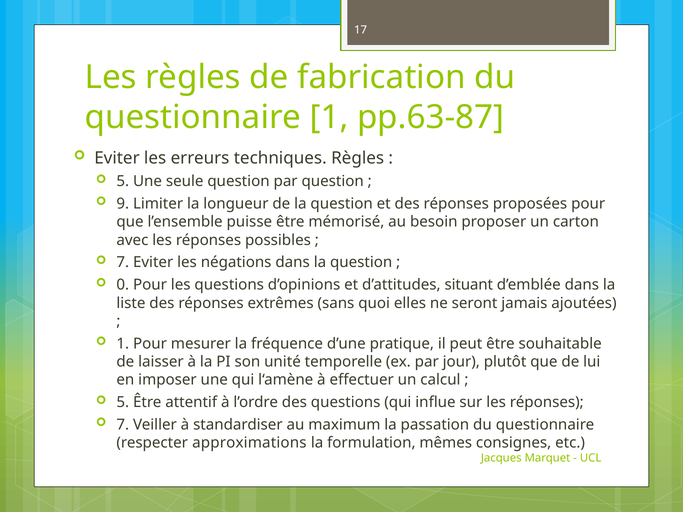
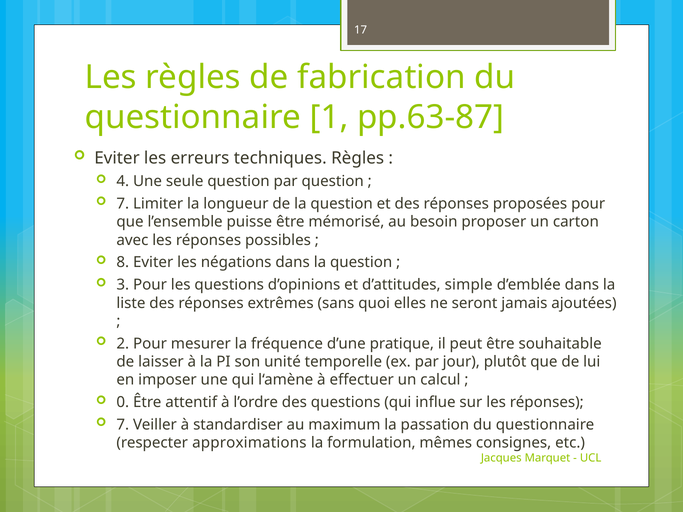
5: 5 -> 4 (123, 181)
9: 9 -> 7 (123, 204)
7: 7 -> 8 (123, 263)
0: 0 -> 3 (123, 285)
situant: situant -> simple (469, 285)
1: 1 -> 2 (123, 344)
5: 5 -> 0 (123, 403)
